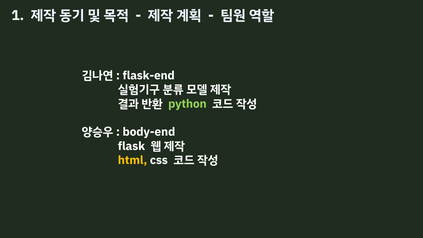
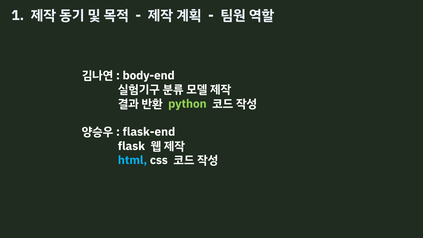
flask-end: flask-end -> body-end (149, 76)
body-end: body-end -> flask-end (149, 132)
html colour: yellow -> light blue (133, 160)
